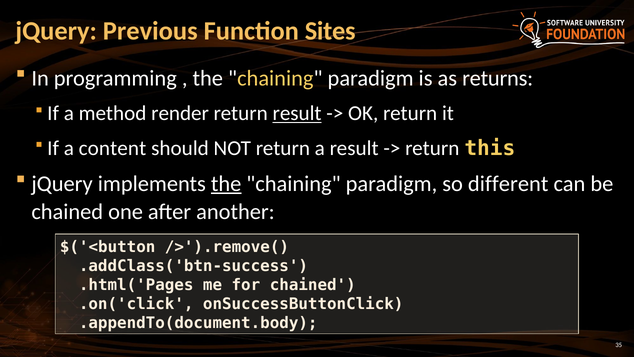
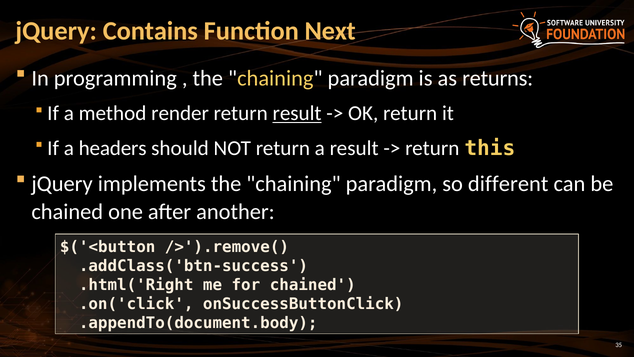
Previous: Previous -> Contains (150, 31)
Sites: Sites -> Next (330, 31)
content: content -> headers (113, 148)
the underline: present -> none (226, 183)
.html('Pages: .html('Pages -> .html('Right (136, 285)
